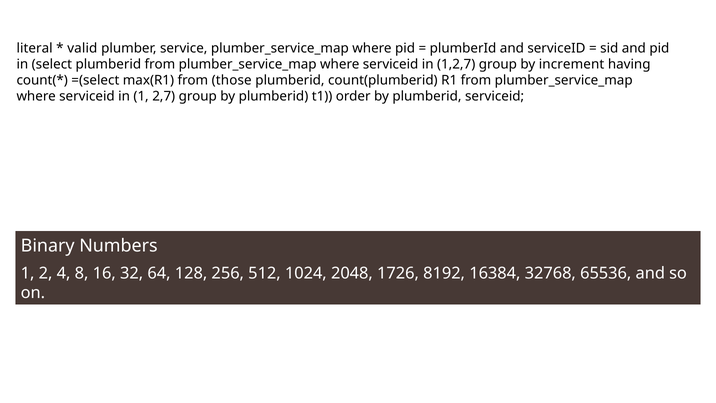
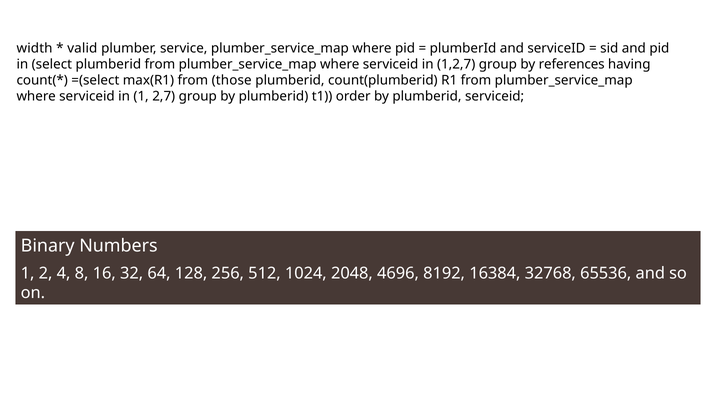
literal: literal -> width (35, 48)
increment: increment -> references (572, 64)
1726: 1726 -> 4696 (398, 273)
